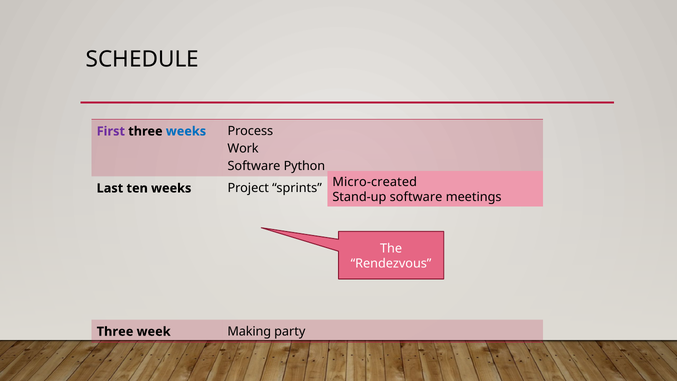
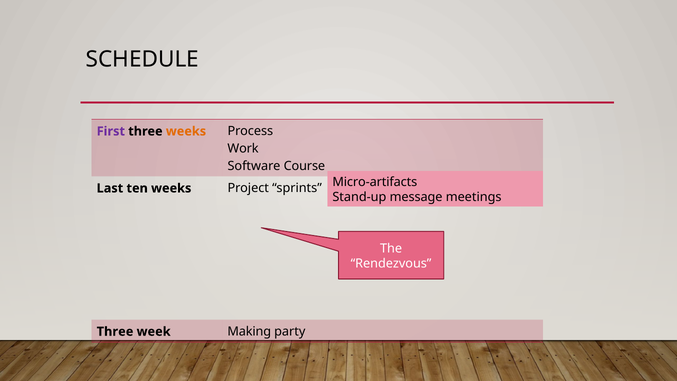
weeks colour: blue -> orange (186, 131)
Python: Python -> Course (304, 166)
Micro-created: Micro-created -> Micro-artifacts (375, 182)
Stand-up software: software -> message (416, 197)
